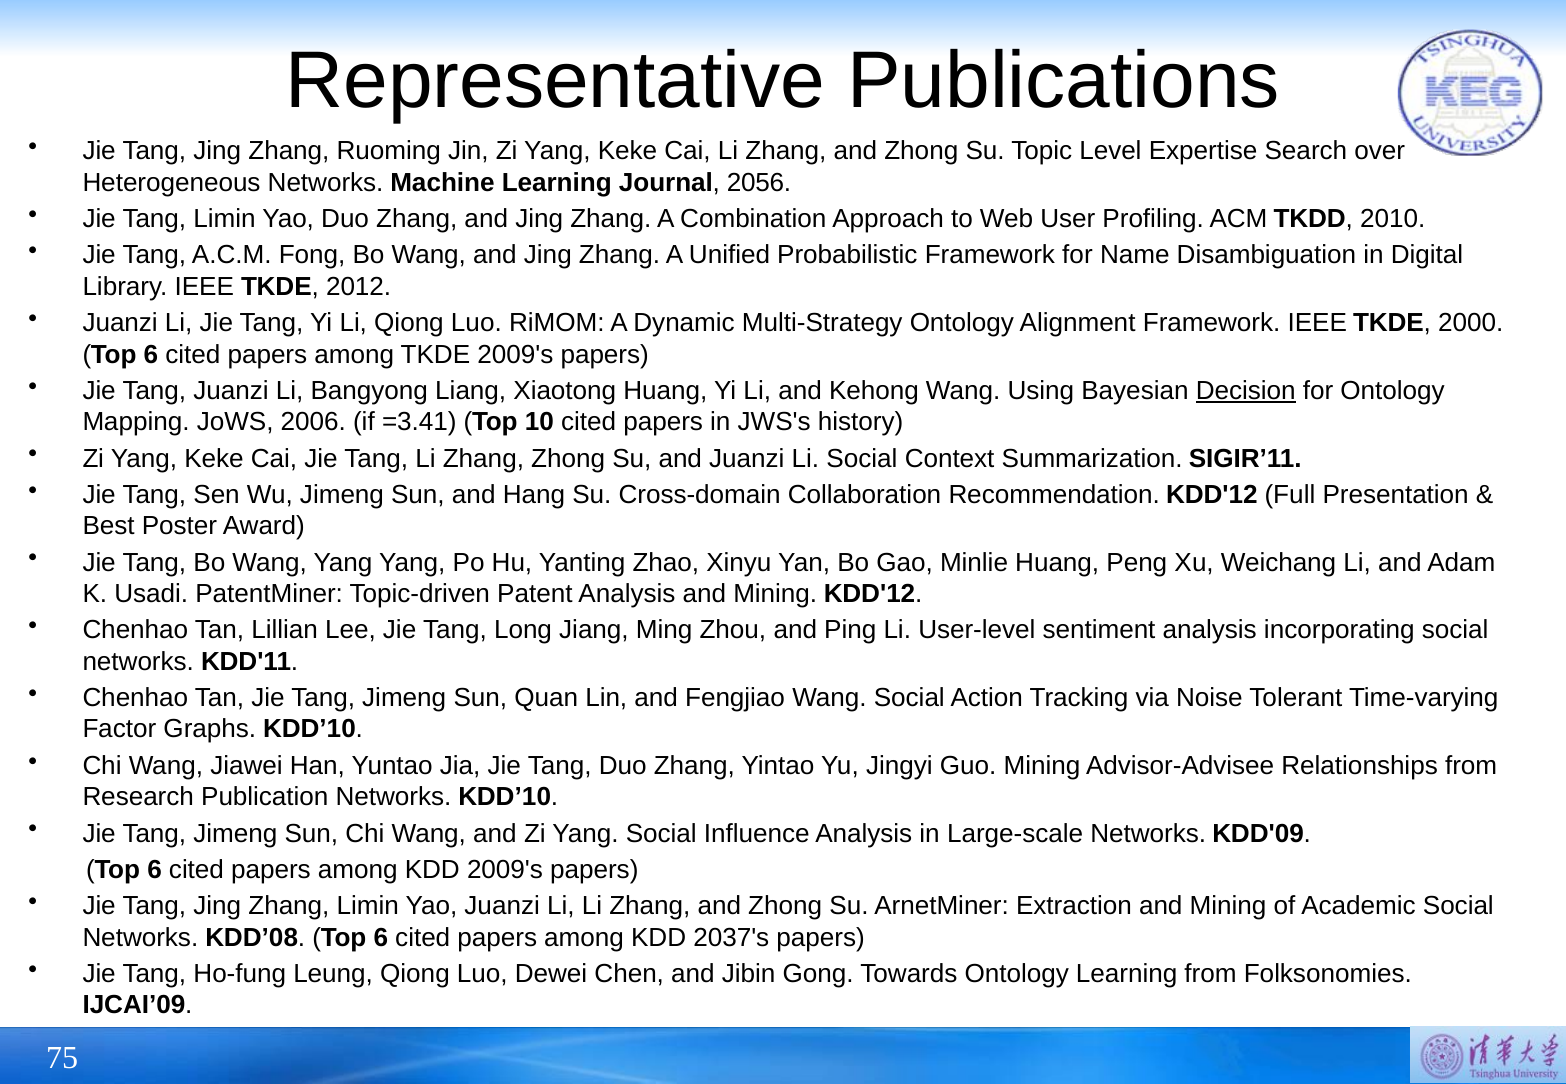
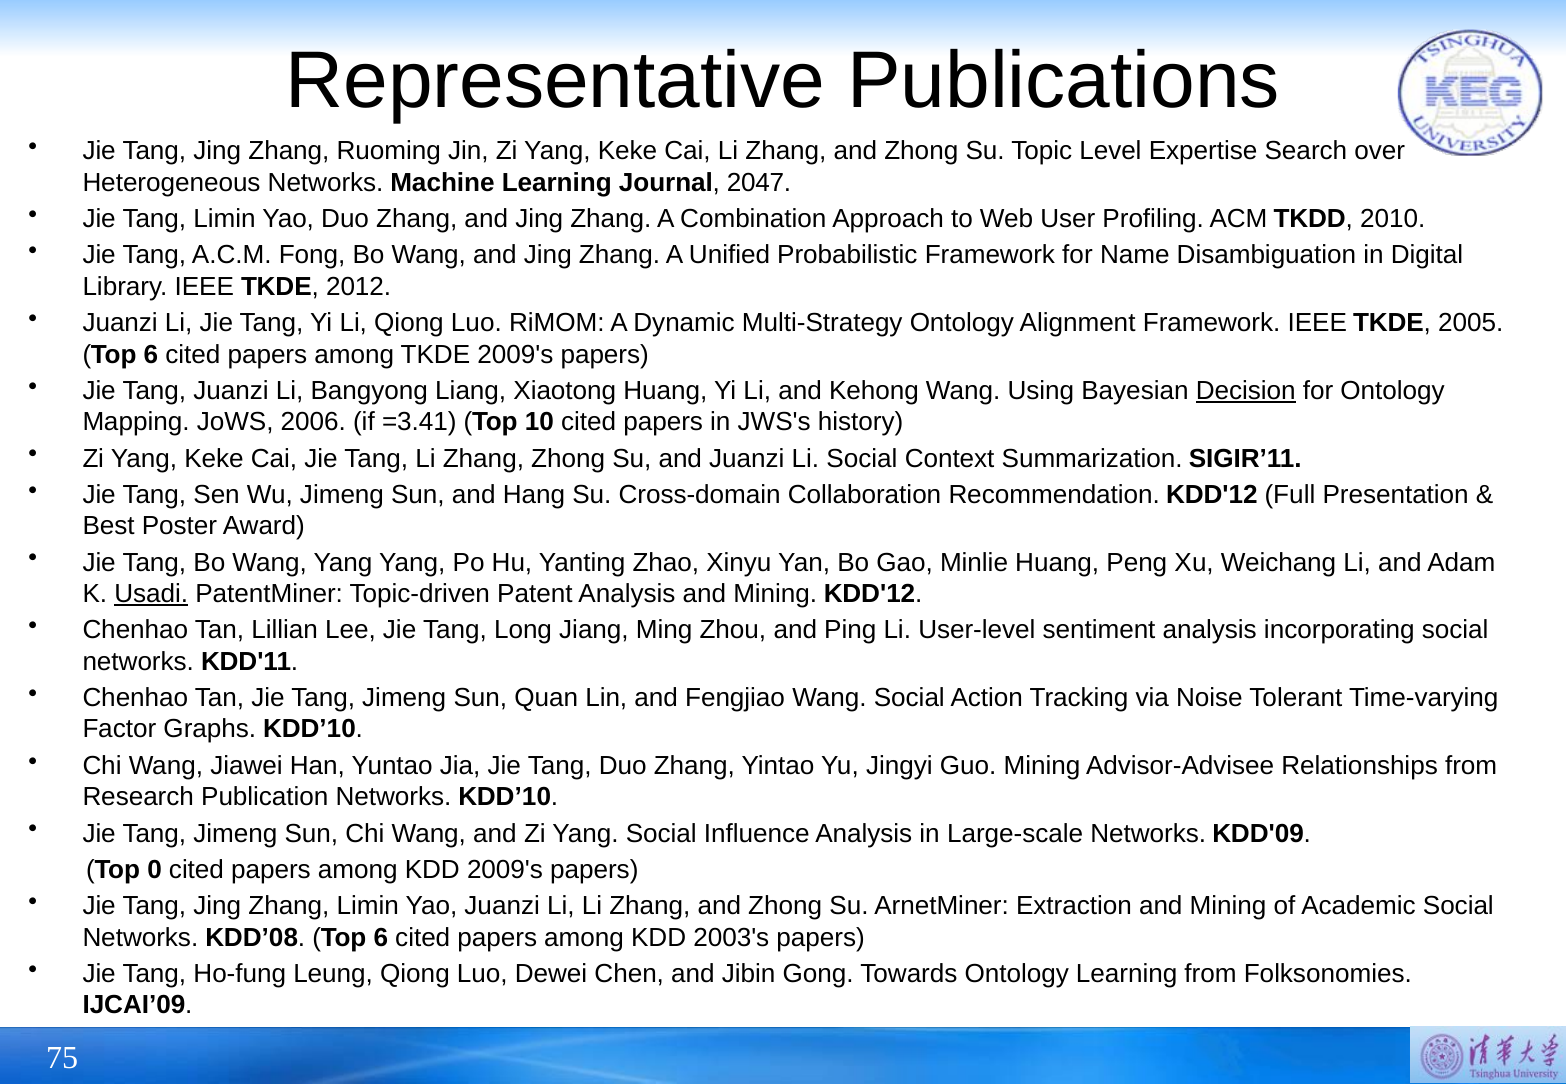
2056: 2056 -> 2047 (759, 183)
2000: 2000 -> 2005 (1471, 323)
Usadi underline: none -> present (151, 594)
6: 6 -> 0 (155, 870)
2037's: 2037's -> 2003's (731, 938)
